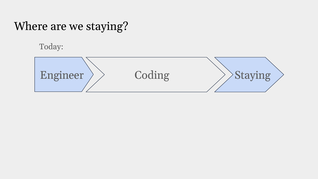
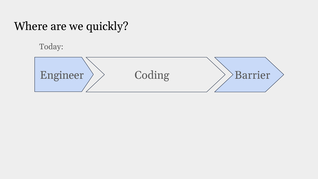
we staying: staying -> quickly (107, 26)
Coding Staying: Staying -> Barrier (252, 75)
